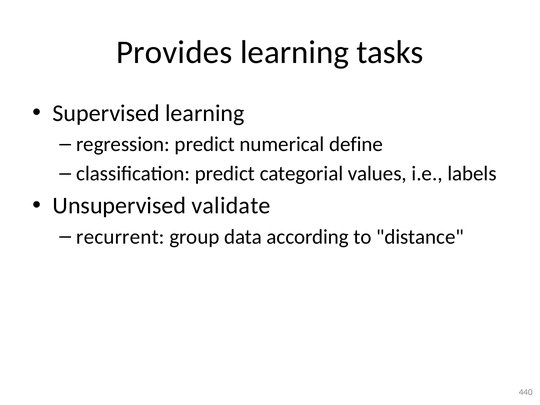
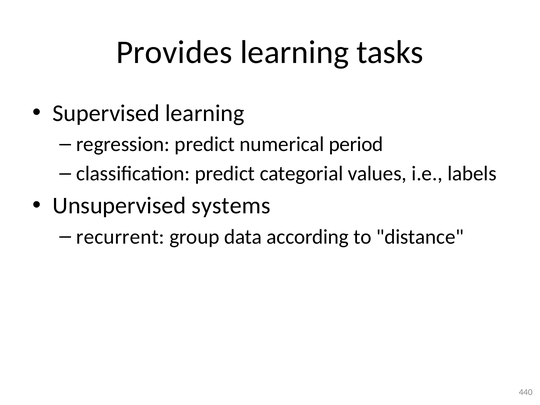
define: define -> period (356, 144)
validate: validate -> systems (231, 206)
